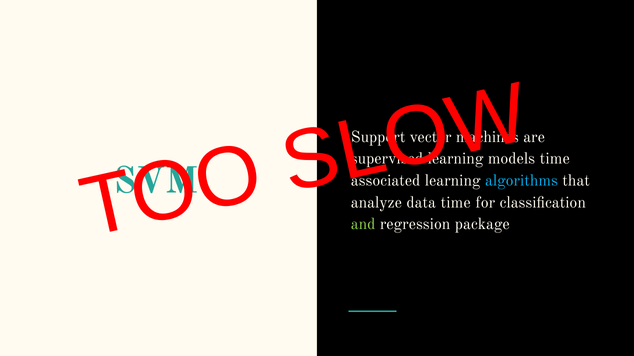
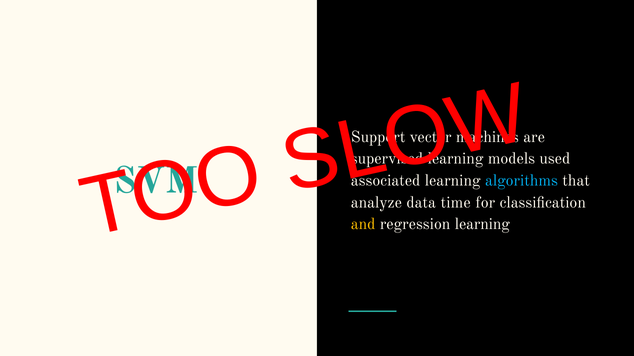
time: time -> used (555, 159)
and colour: light green -> yellow (363, 225)
regression package: package -> learning (482, 225)
